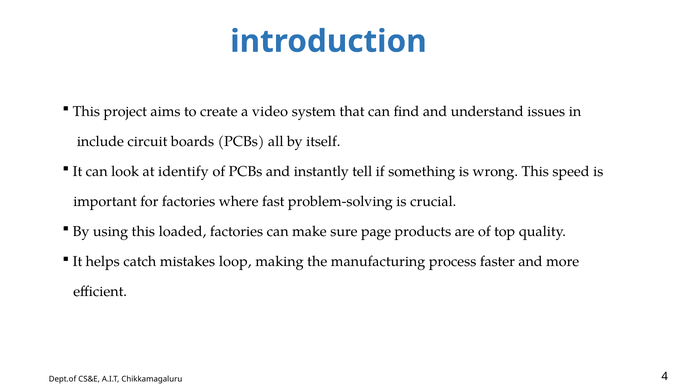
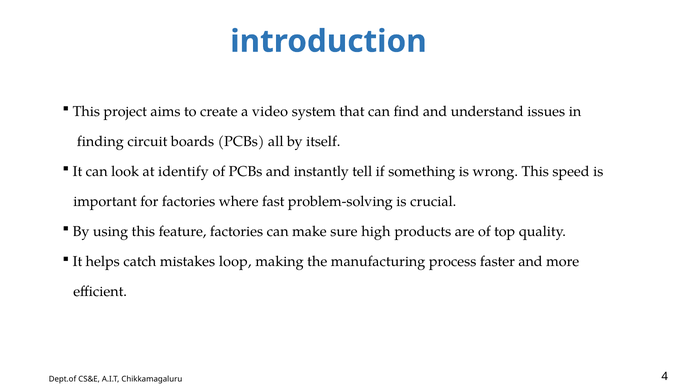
include: include -> finding (100, 142)
loaded: loaded -> feature (183, 232)
page: page -> high (376, 232)
